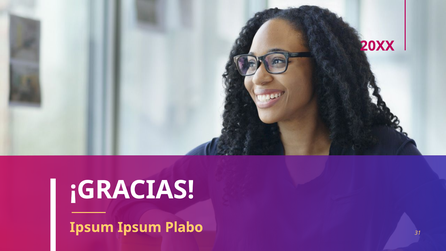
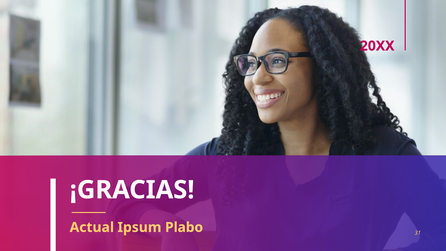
Ipsum: Ipsum -> Actual (92, 227)
